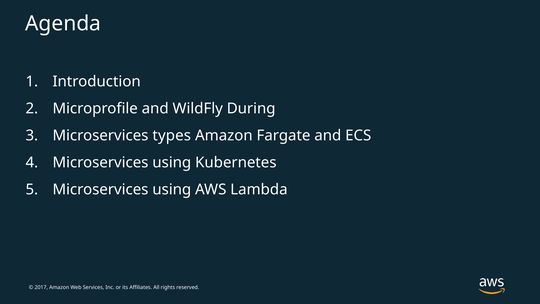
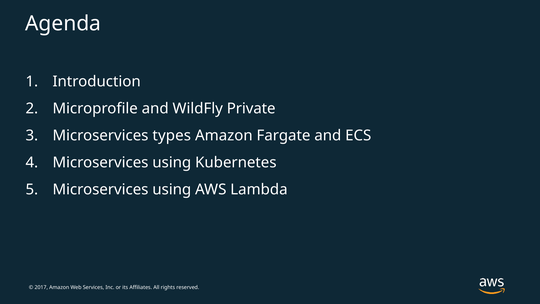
During: During -> Private (251, 108)
